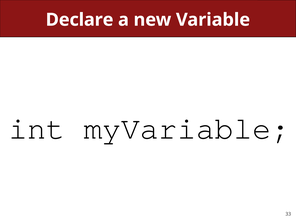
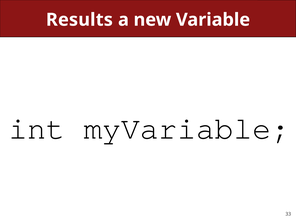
Declare: Declare -> Results (79, 20)
